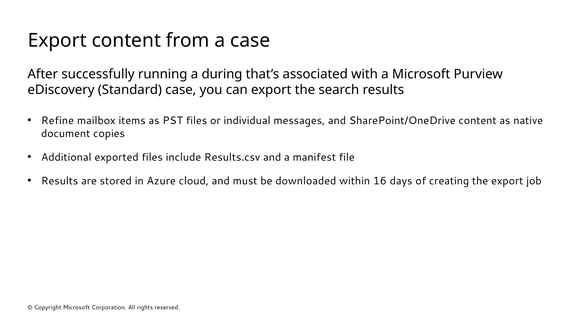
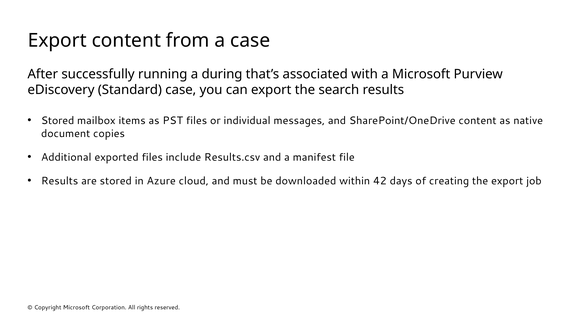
Refine: Refine -> Stored (58, 121)
16: 16 -> 42 (380, 181)
